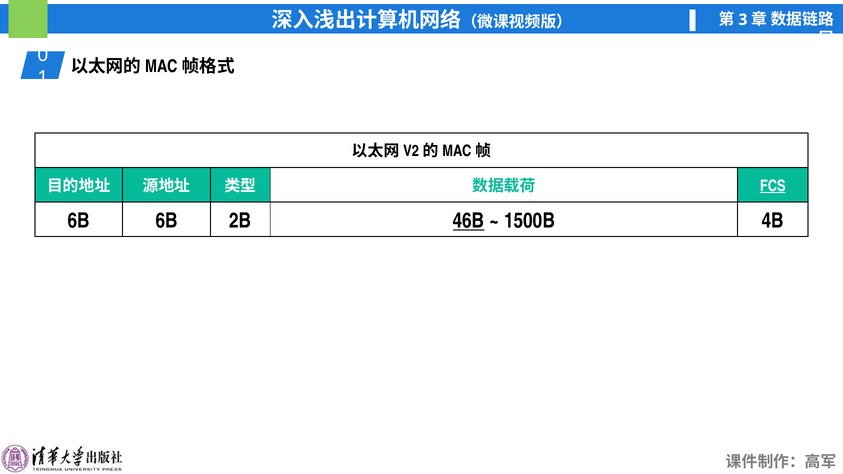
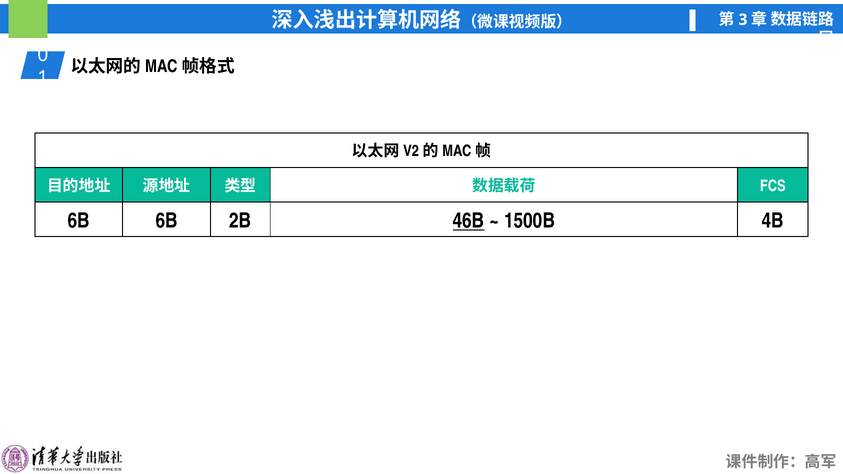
FCS underline: present -> none (773, 186)
